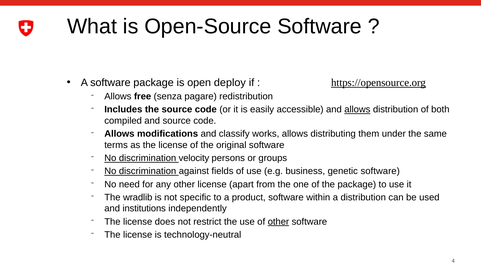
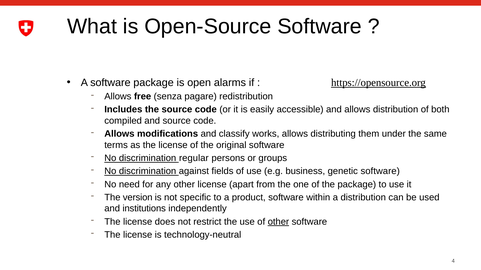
deploy: deploy -> alarms (230, 83)
allows underline: present -> none (357, 110)
velocity: velocity -> regular (194, 158)
wradlib: wradlib -> version (138, 198)
